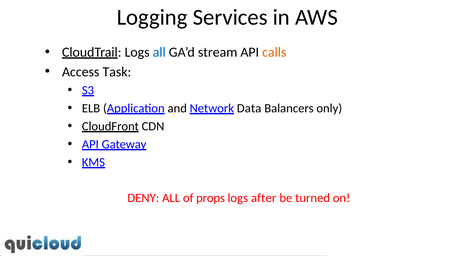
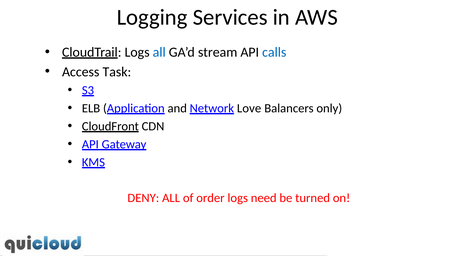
calls colour: orange -> blue (274, 52)
Data: Data -> Love (249, 108)
props: props -> order (210, 197)
after: after -> need (264, 197)
